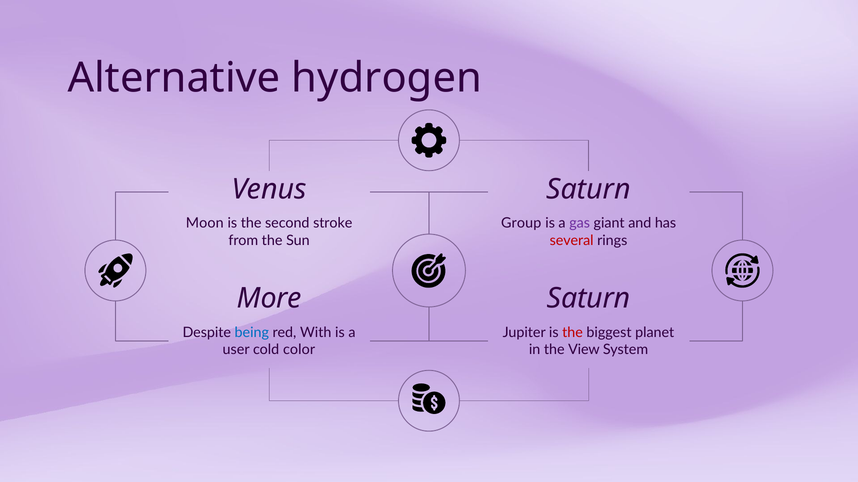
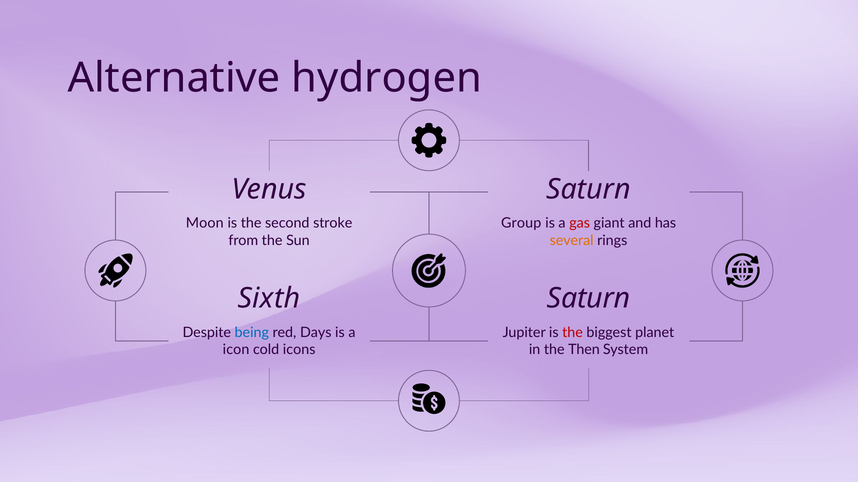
gas colour: purple -> red (580, 223)
several colour: red -> orange (572, 241)
More: More -> Sixth (269, 299)
With: With -> Days (316, 333)
user: user -> icon (236, 350)
color: color -> icons (299, 350)
View: View -> Then (584, 350)
